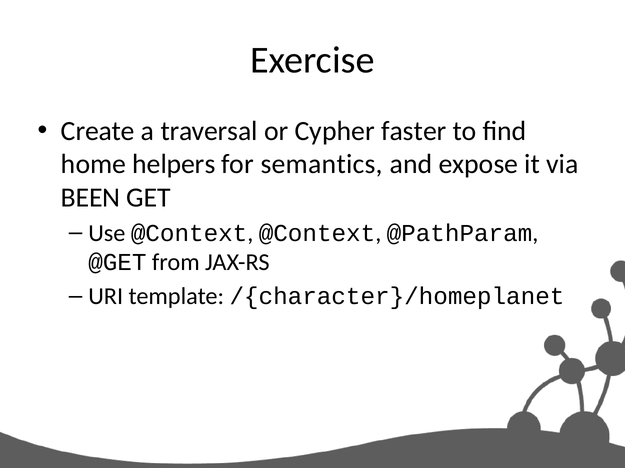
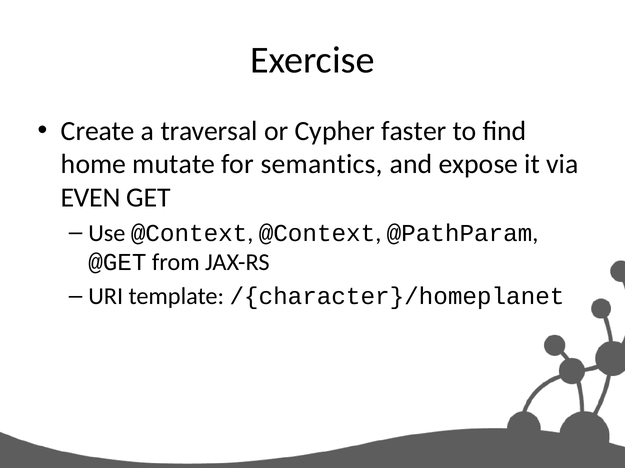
helpers: helpers -> mutate (174, 164)
BEEN: BEEN -> EVEN (91, 198)
